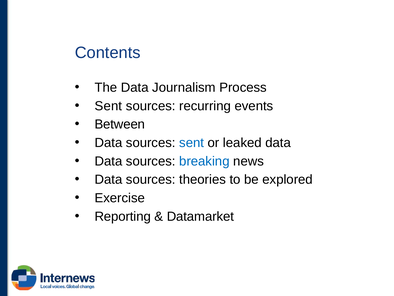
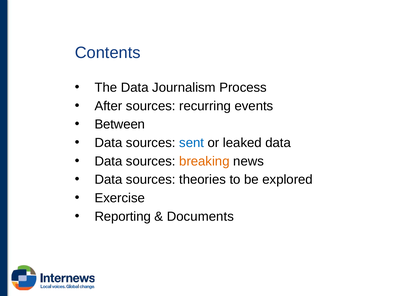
Sent: Sent -> After (108, 106)
breaking colour: blue -> orange (204, 161)
Datamarket: Datamarket -> Documents (200, 216)
